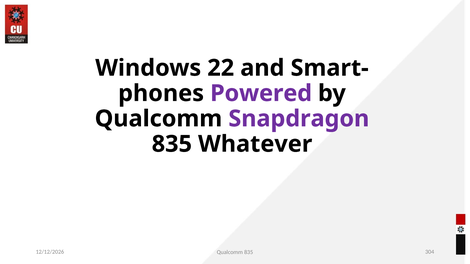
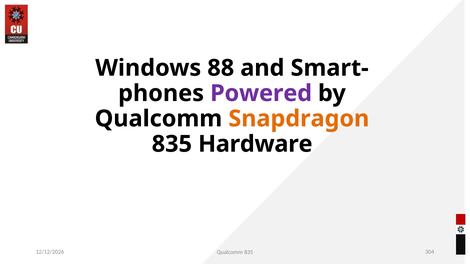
22: 22 -> 88 (221, 68)
Snapdragon colour: purple -> orange (299, 119)
Whatever: Whatever -> Hardware (255, 144)
